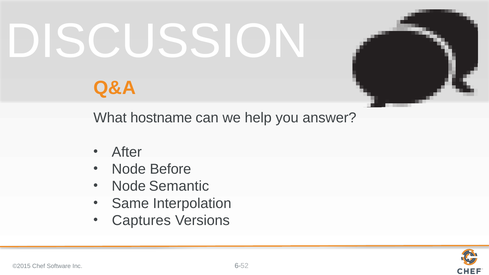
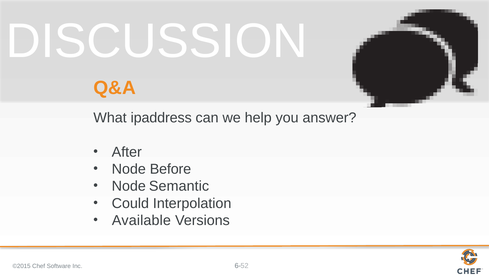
hostname: hostname -> ipaddress (161, 118)
Same: Same -> Could (130, 203)
Captures: Captures -> Available (141, 221)
